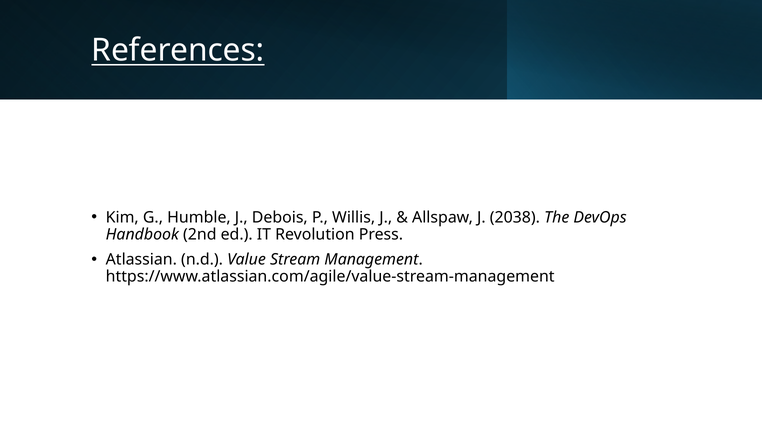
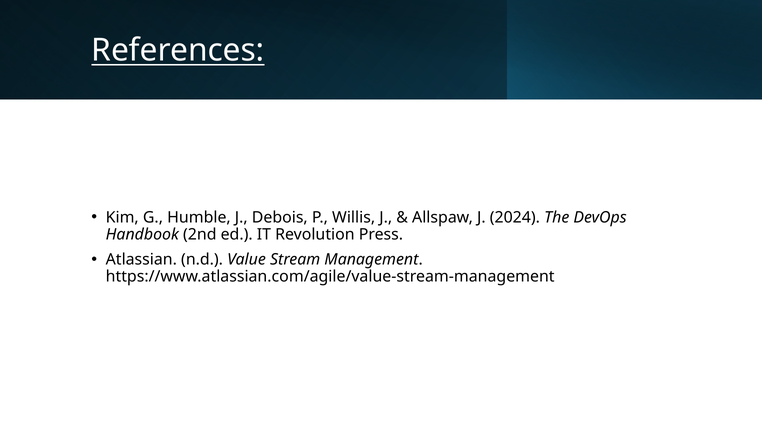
2038: 2038 -> 2024 (515, 218)
